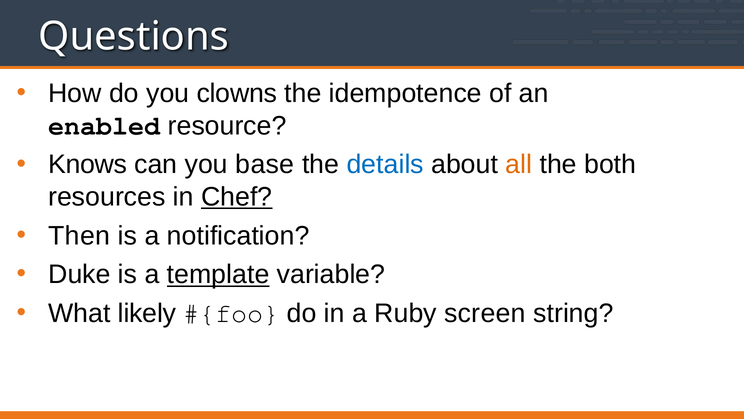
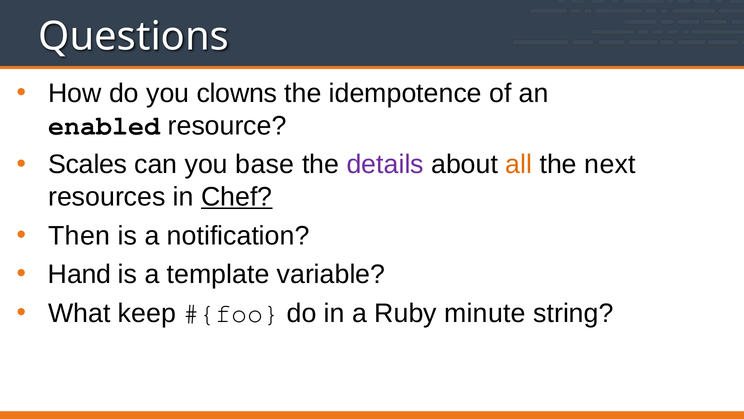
Knows: Knows -> Scales (88, 164)
details colour: blue -> purple (385, 164)
both: both -> next (610, 164)
Duke: Duke -> Hand (80, 274)
template underline: present -> none (218, 274)
likely: likely -> keep (147, 313)
screen: screen -> minute (485, 313)
